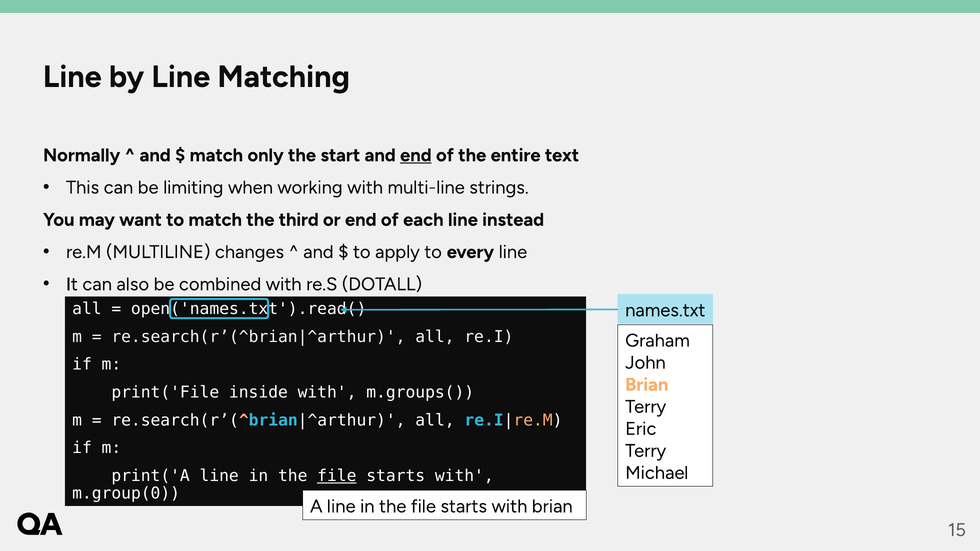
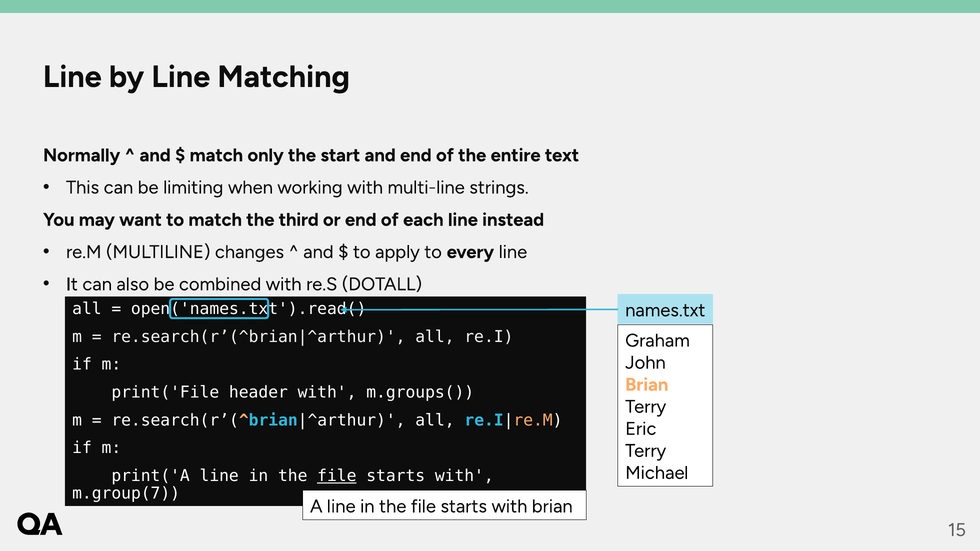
end underline: present -> none (416, 155)
inside: inside -> header (258, 392)
m.group(0: m.group(0 -> m.group(7 (126, 494)
